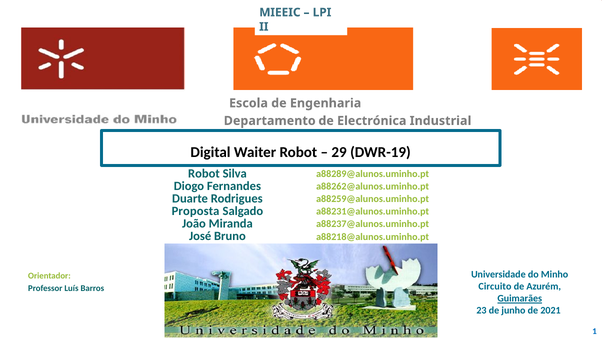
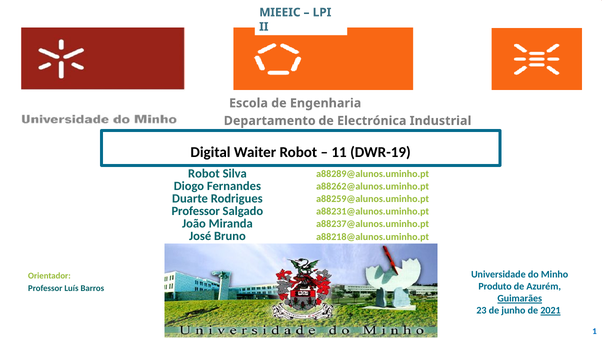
29: 29 -> 11 (339, 152)
Proposta: Proposta -> Professor (196, 211)
Circuito: Circuito -> Produto (495, 286)
2021 underline: none -> present (551, 310)
